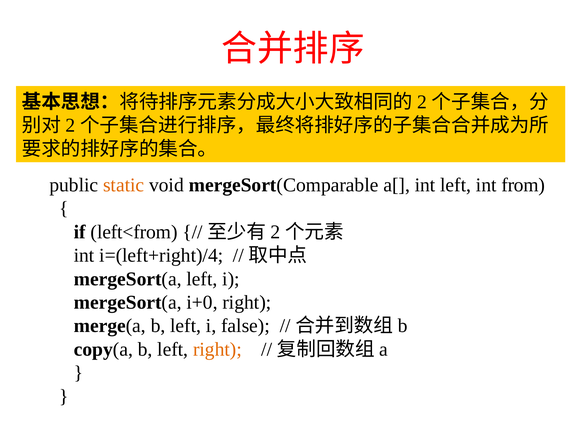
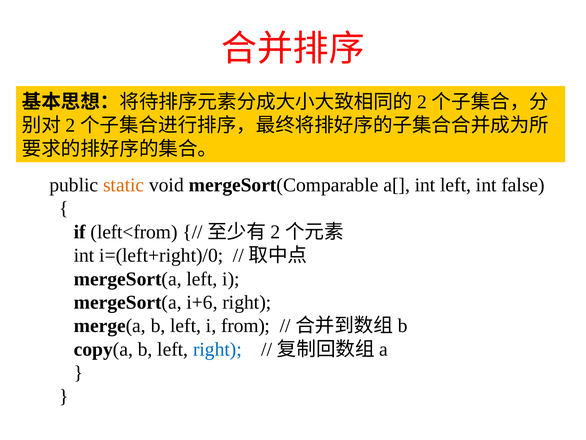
from: from -> false (523, 185)
i=(left+right)/4: i=(left+right)/4 -> i=(left+right)/0 (161, 255)
i+0: i+0 -> i+6 (202, 302)
false: false -> from (246, 325)
right colour: orange -> blue (217, 349)
